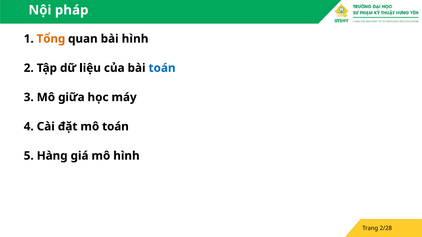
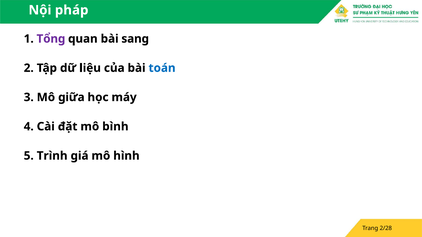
Tổng colour: orange -> purple (51, 39)
bài hình: hình -> sang (135, 39)
mô toán: toán -> bình (115, 127)
Hàng: Hàng -> Trình (52, 156)
